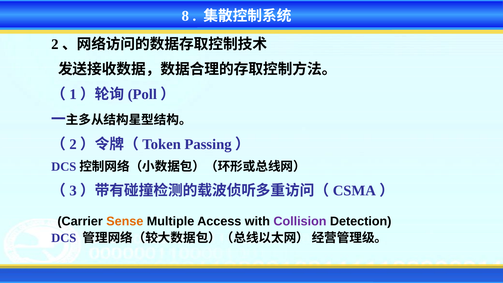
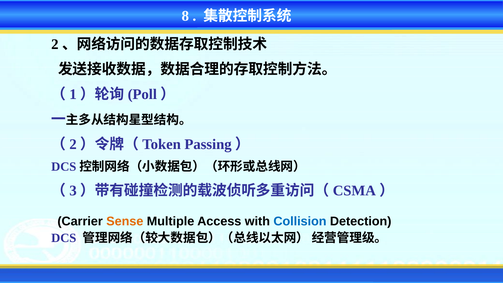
Collision colour: purple -> blue (300, 221)
